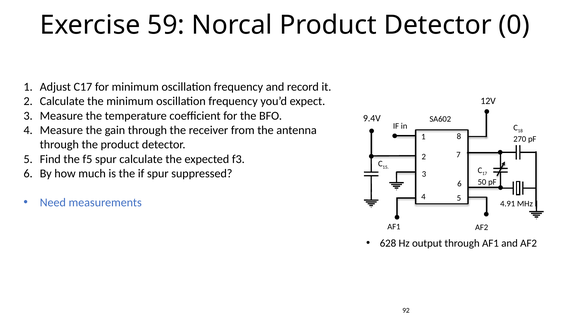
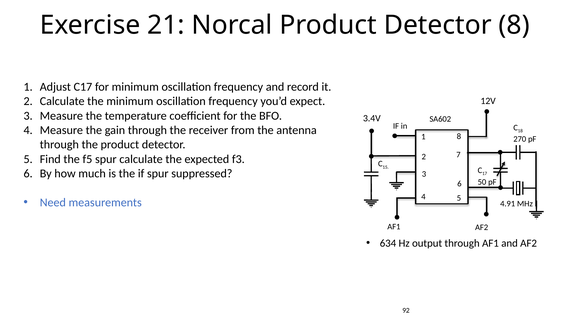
59: 59 -> 21 (166, 25)
Detector 0: 0 -> 8 (514, 25)
9.4V: 9.4V -> 3.4V (372, 118)
628: 628 -> 634 (388, 243)
